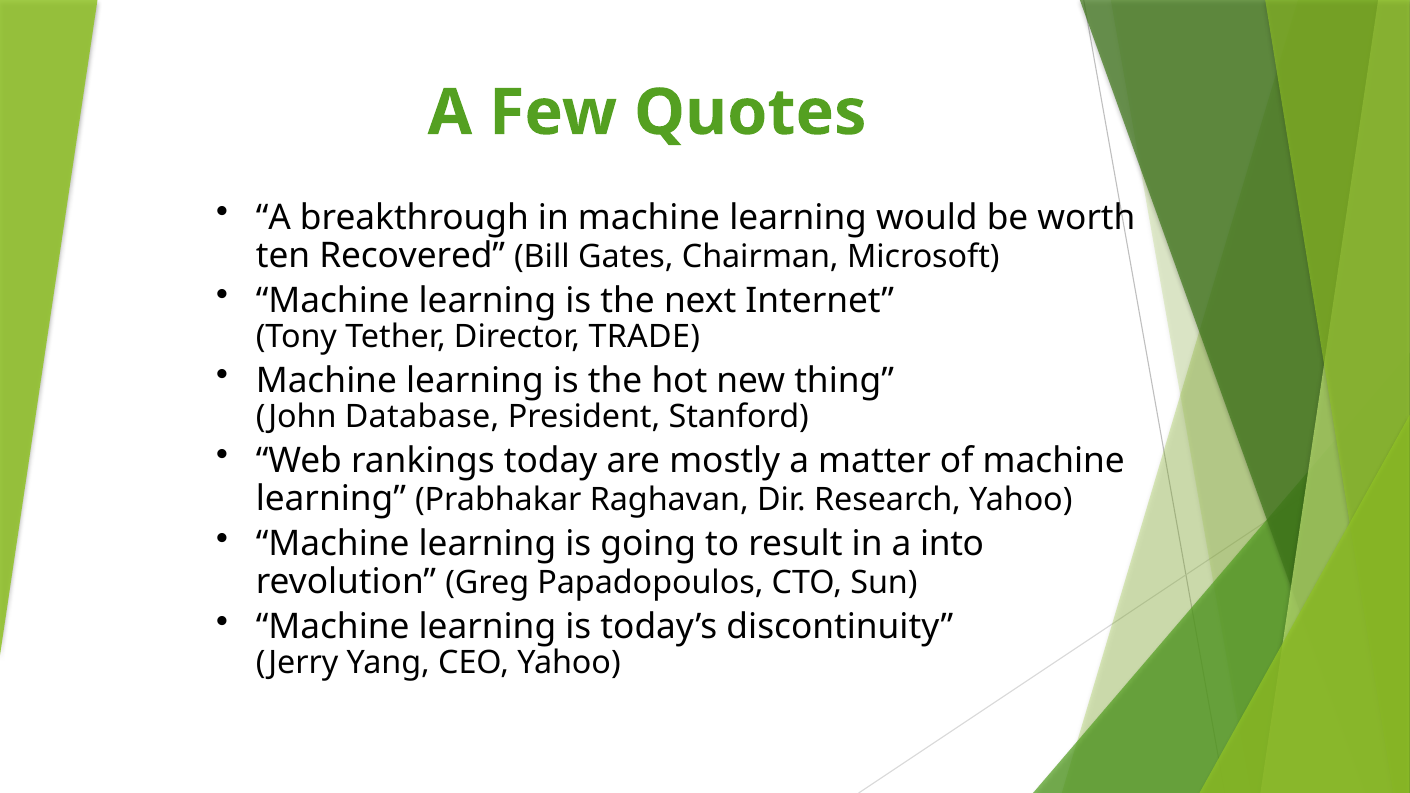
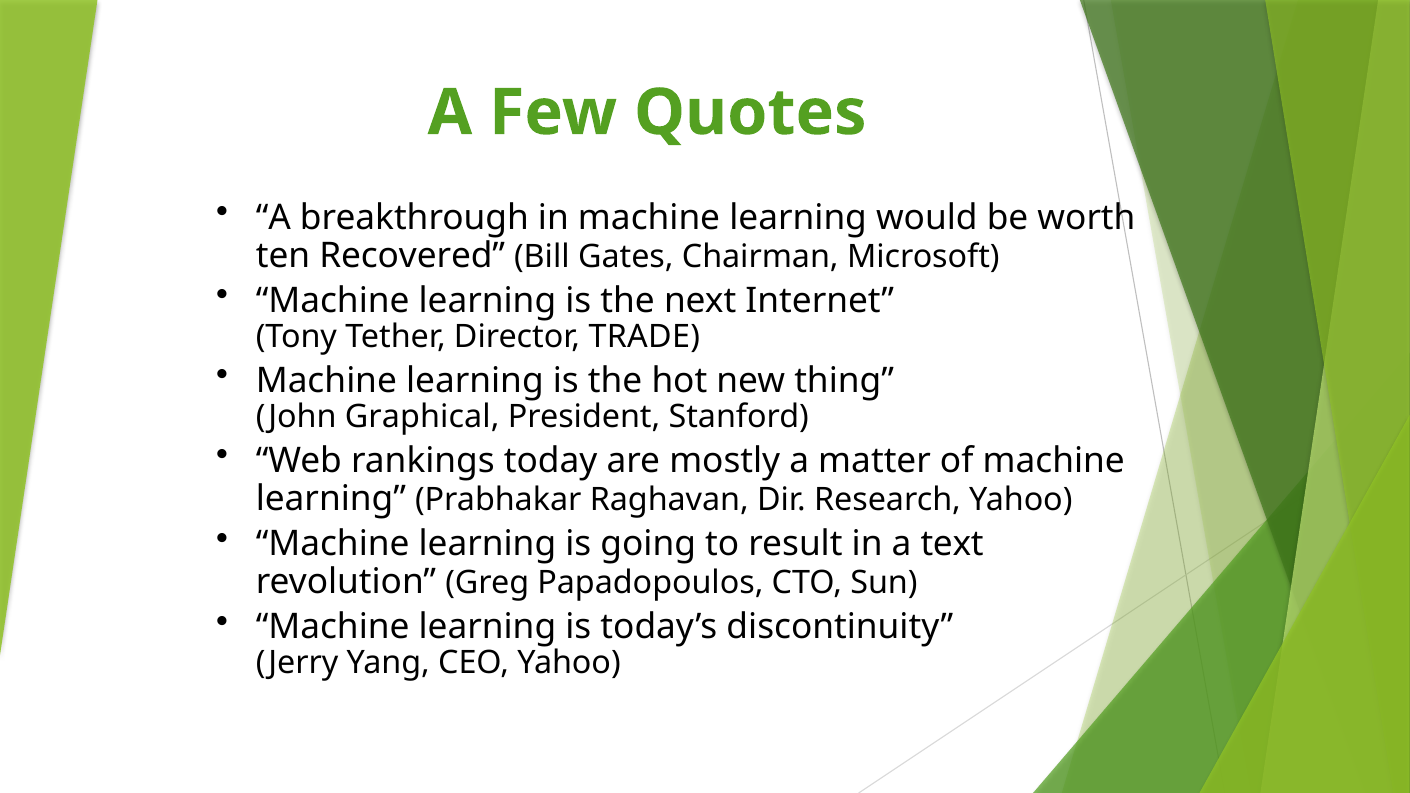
Database: Database -> Graphical (422, 417)
into: into -> text (952, 544)
